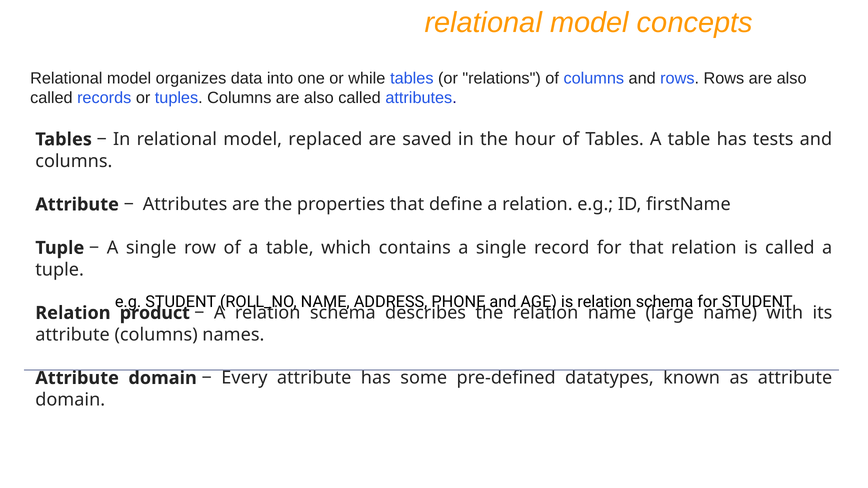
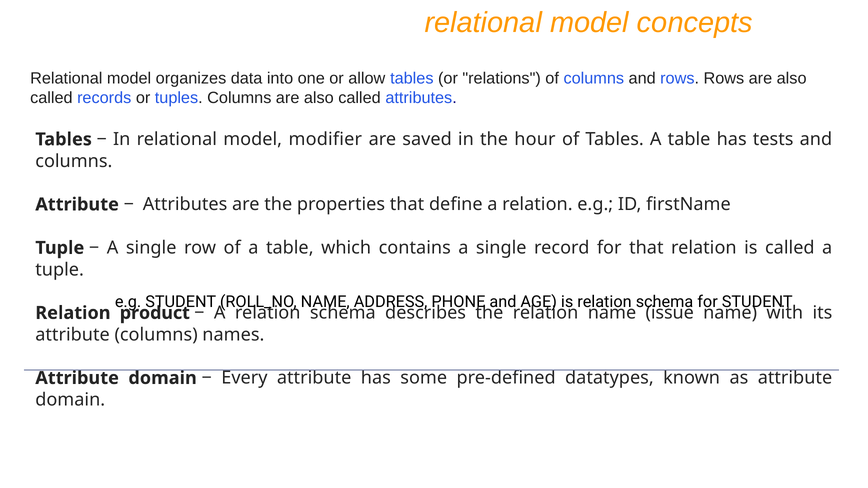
while: while -> allow (367, 78)
replaced: replaced -> modifier (325, 139)
large: large -> issue (670, 313)
